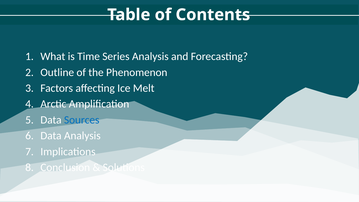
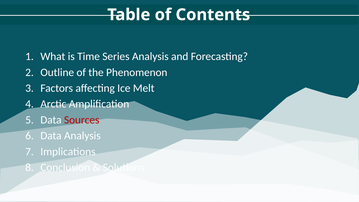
Sources colour: blue -> red (82, 120)
